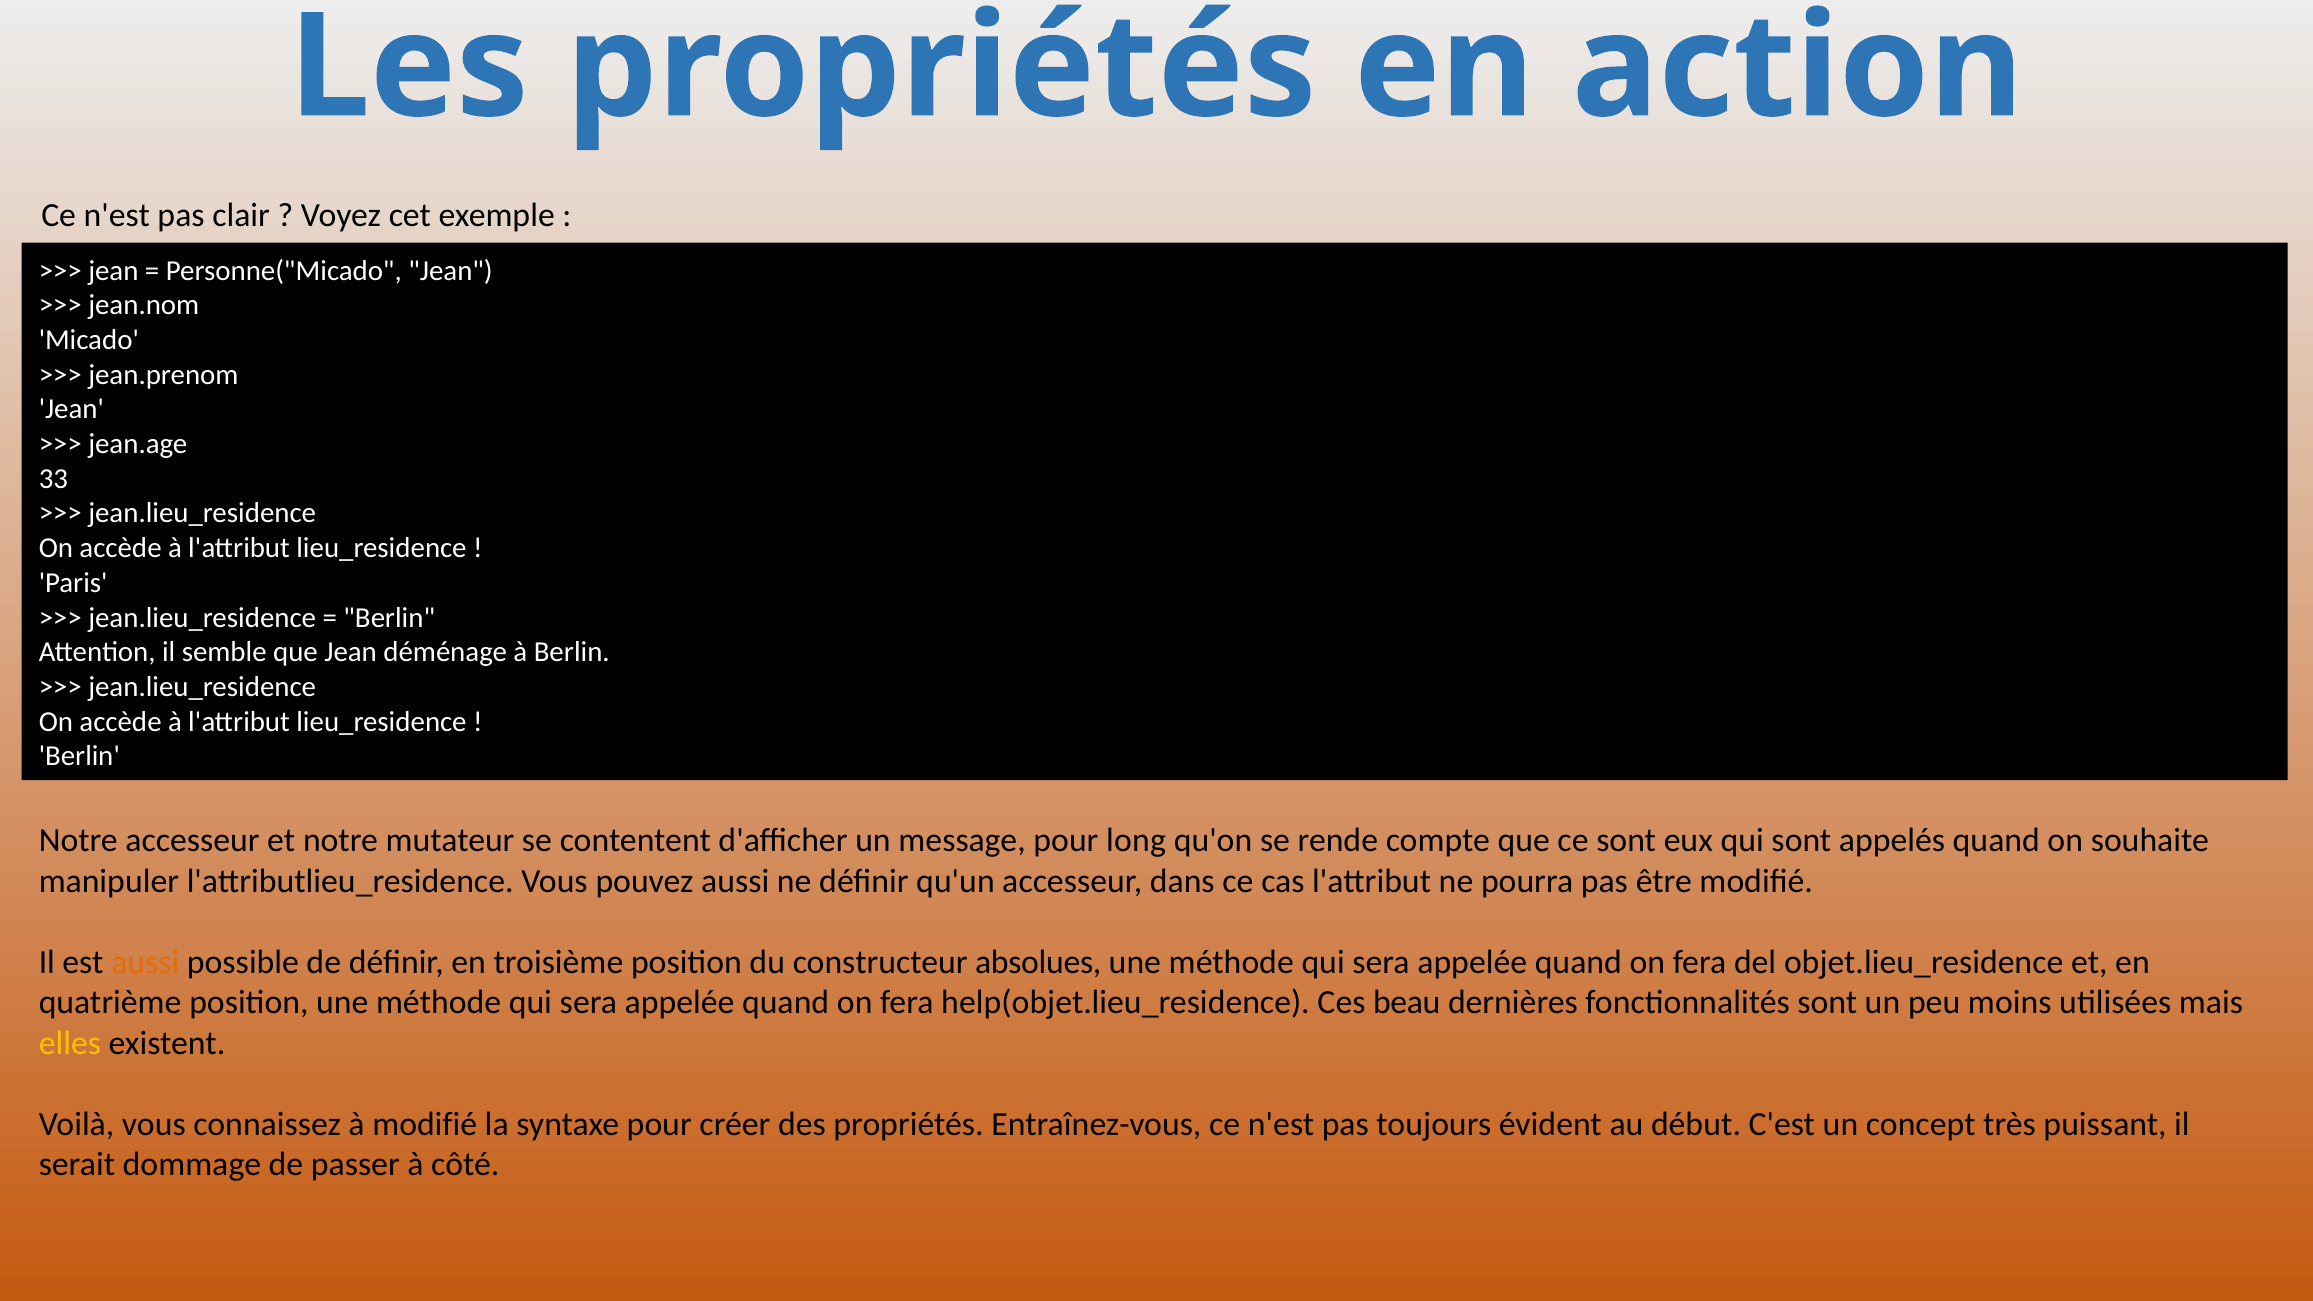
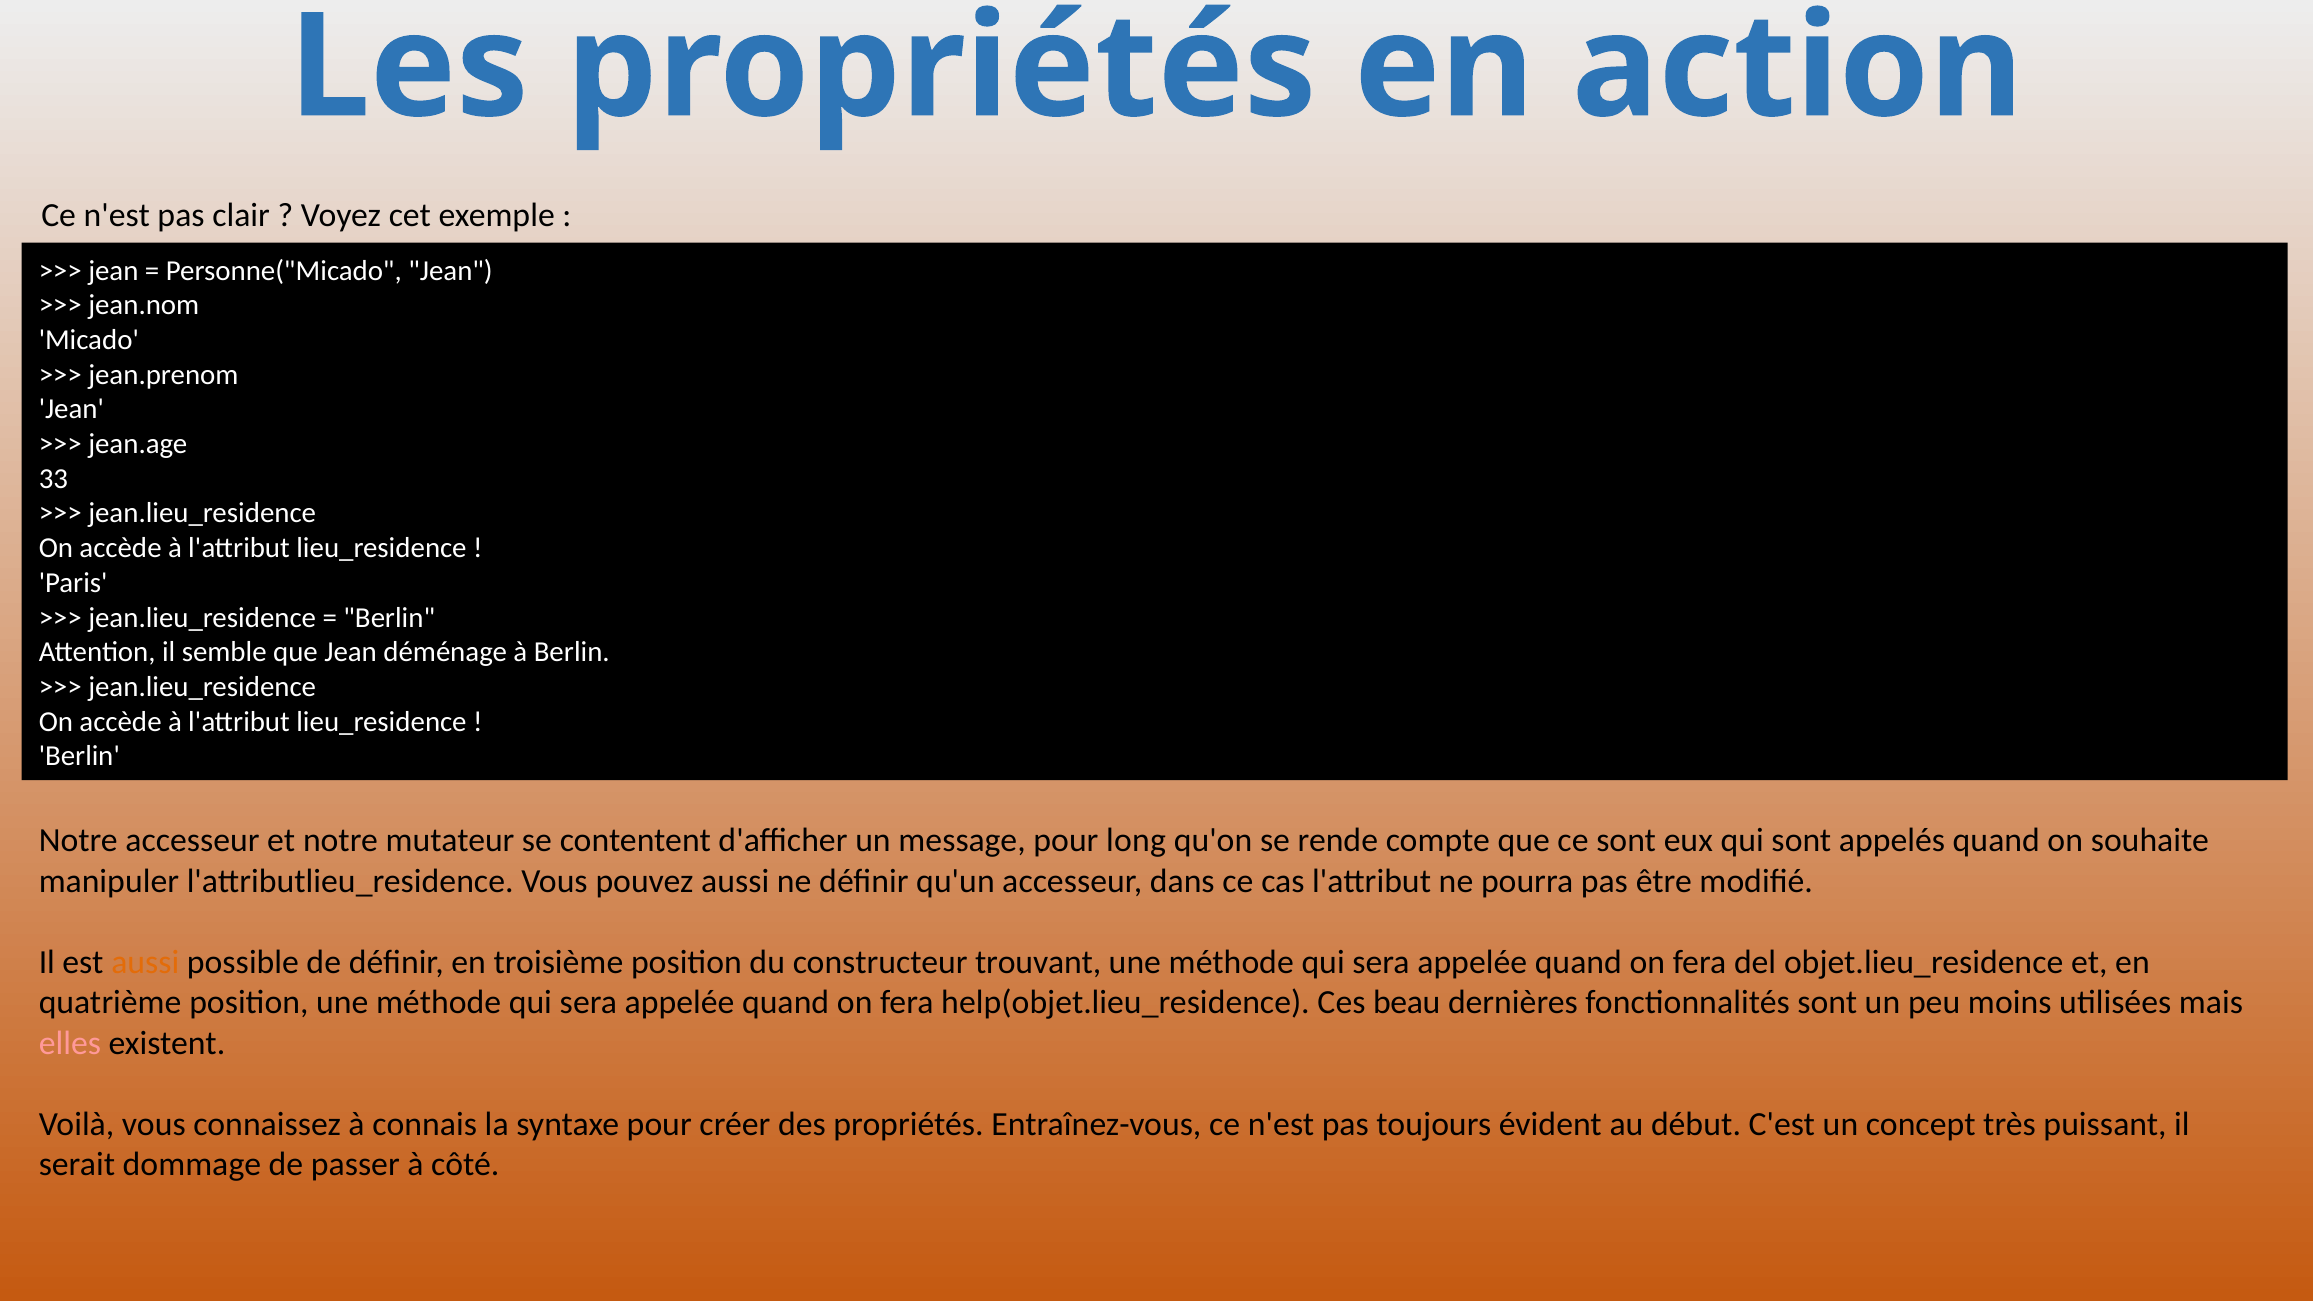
absolues: absolues -> trouvant (1038, 962)
elles colour: yellow -> pink (70, 1043)
à modifié: modifié -> connais (425, 1124)
